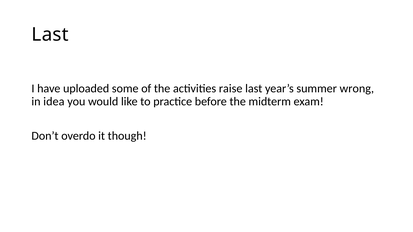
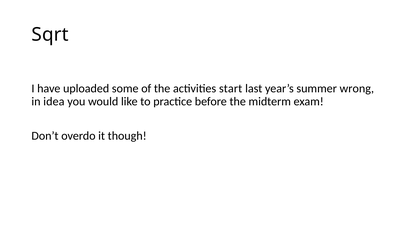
Last: Last -> Sqrt (50, 35)
raise: raise -> start (231, 89)
